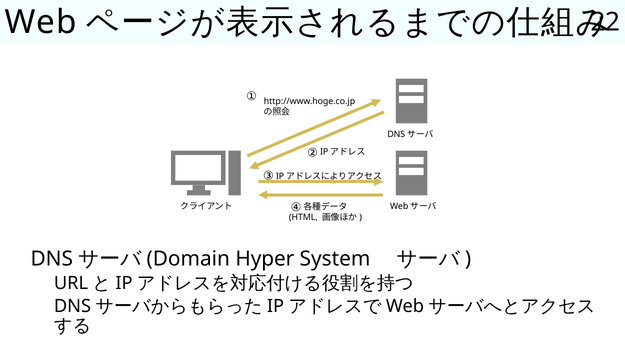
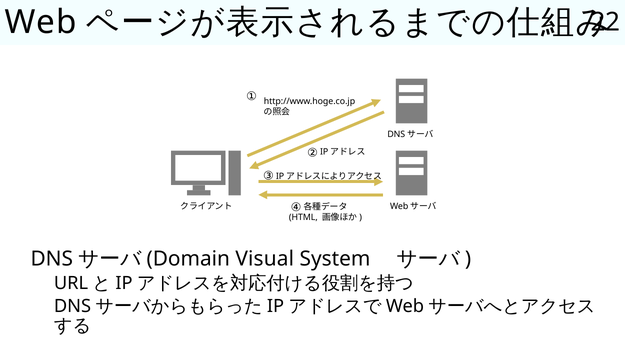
Hyper: Hyper -> Visual (265, 259)
